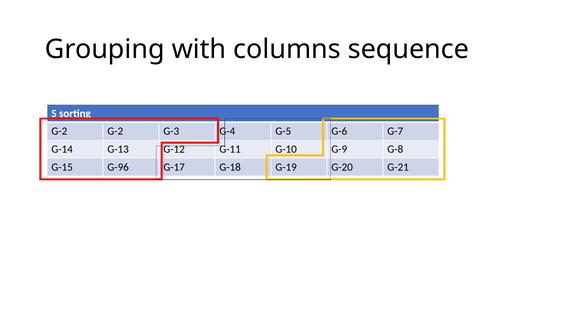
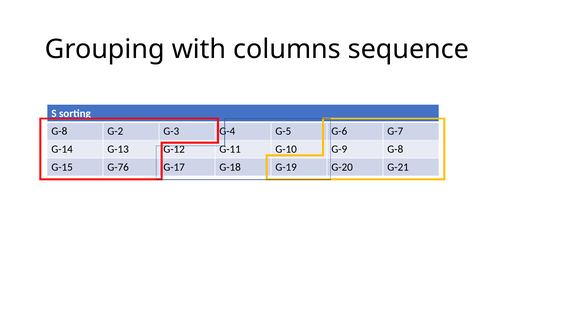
G-2: G-2 -> G-8 (59, 131)
G-96: G-96 -> G-76 (118, 167)
